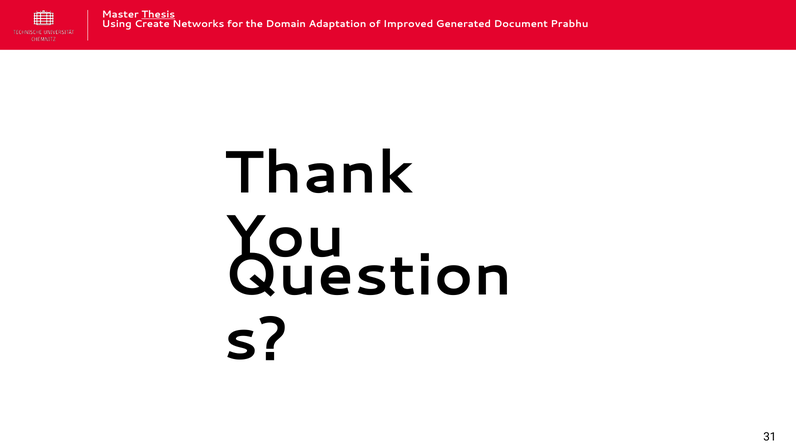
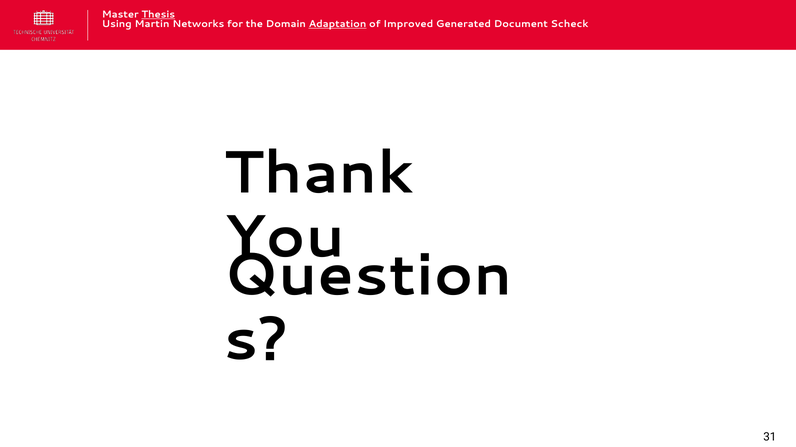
Create: Create -> Martin (152, 24)
Adaptation underline: none -> present (337, 24)
Prabhu: Prabhu -> Scheck (570, 24)
